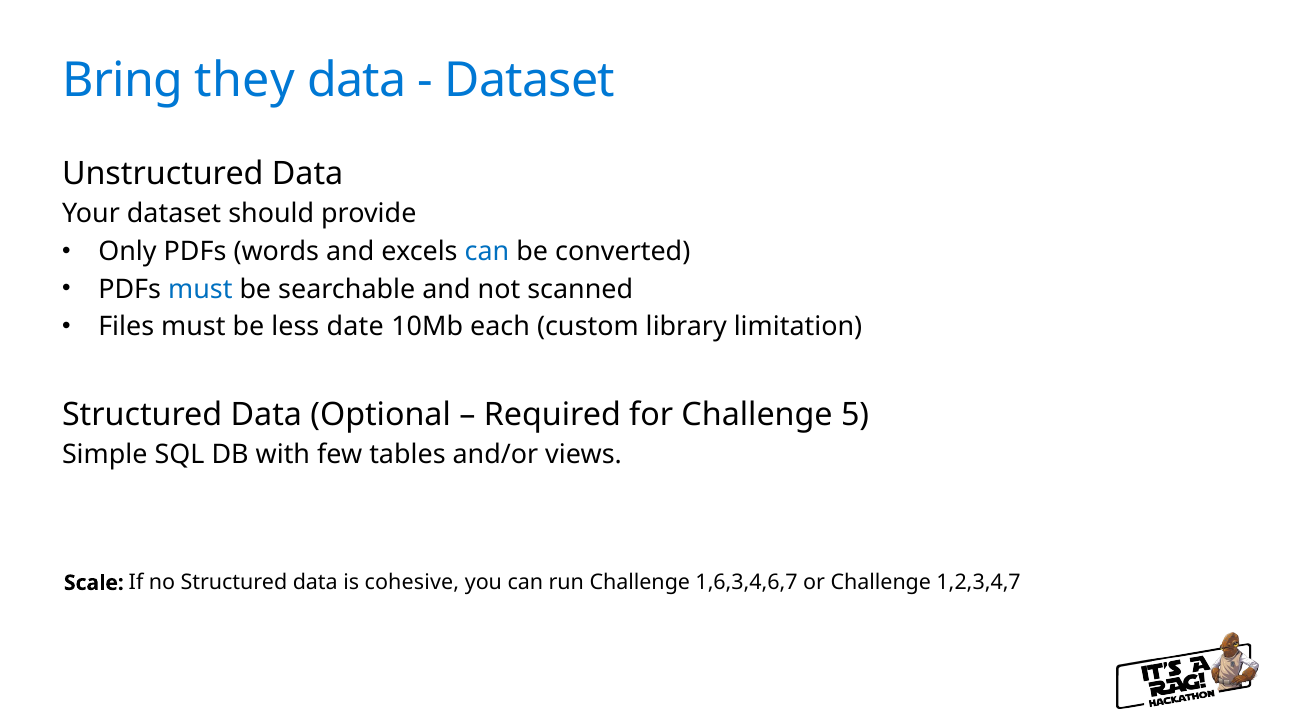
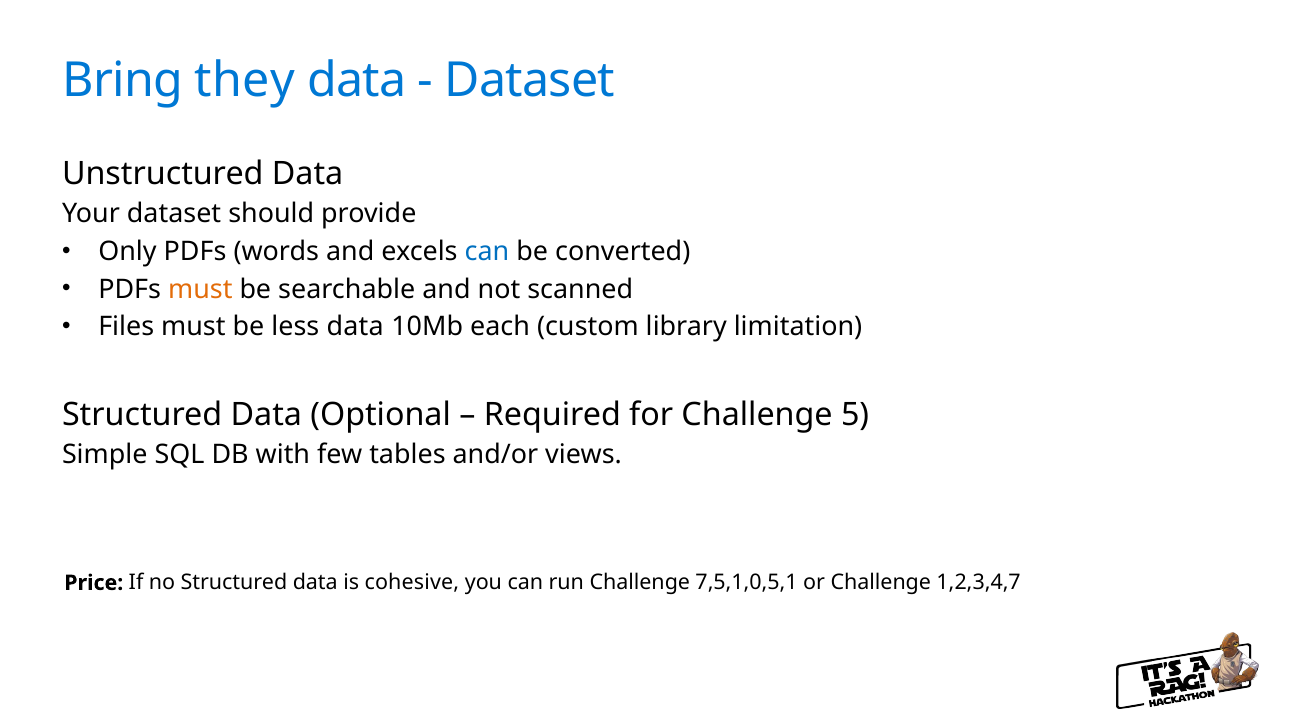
must colour: blue -> orange (200, 289)
less date: date -> data (355, 327)
Scale: Scale -> Price (94, 583)
1,6,3,4,6,7: 1,6,3,4,6,7 -> 7,5,1,0,5,1 (747, 583)
